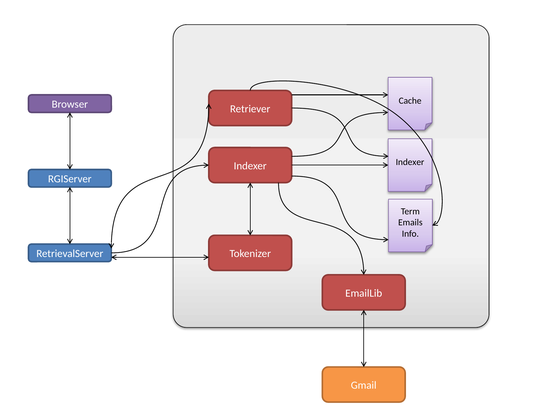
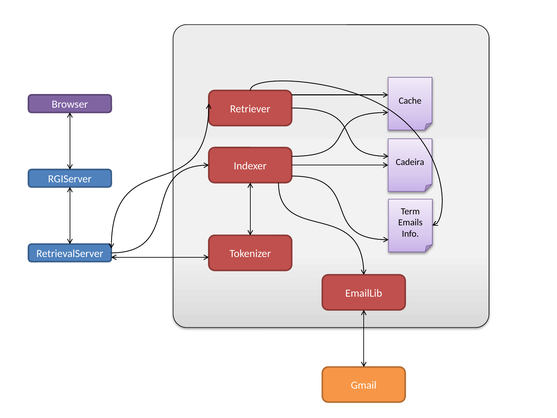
Indexer: Indexer -> Cadeira (410, 162)
